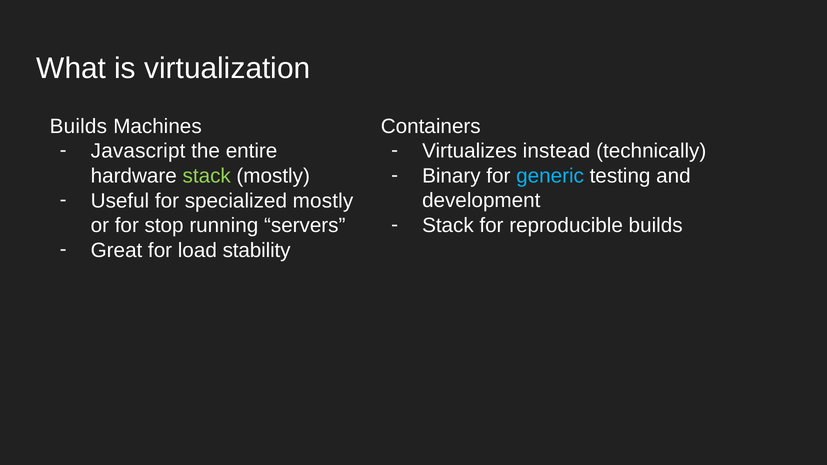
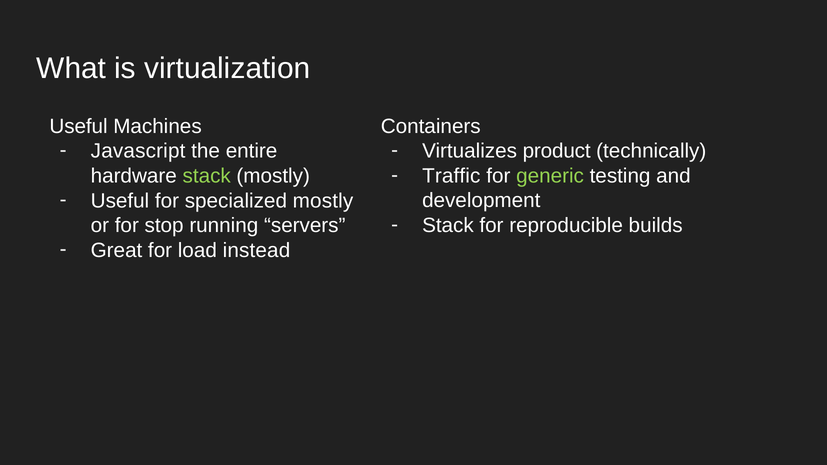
Builds: Builds -> Useful (79, 126)
instead: instead -> product (557, 151)
Binary: Binary -> Traffic (451, 176)
generic colour: light blue -> light green (550, 176)
stability: stability -> instead (256, 250)
